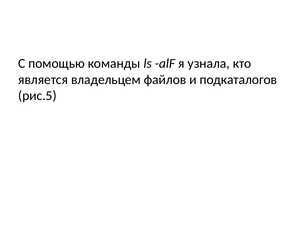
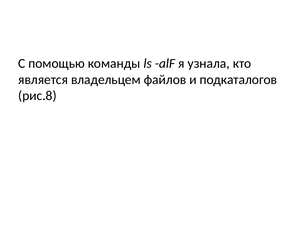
рис.5: рис.5 -> рис.8 (37, 96)
